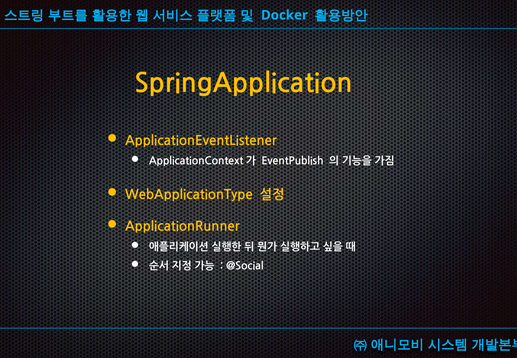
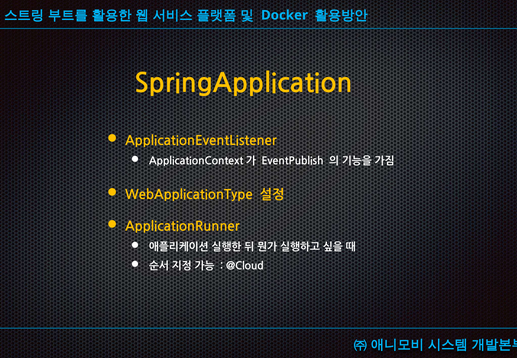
@Social: @Social -> @Cloud (245, 266)
